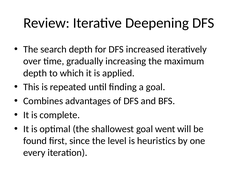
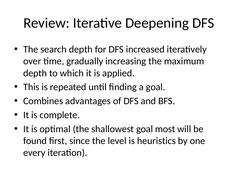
went: went -> most (165, 129)
